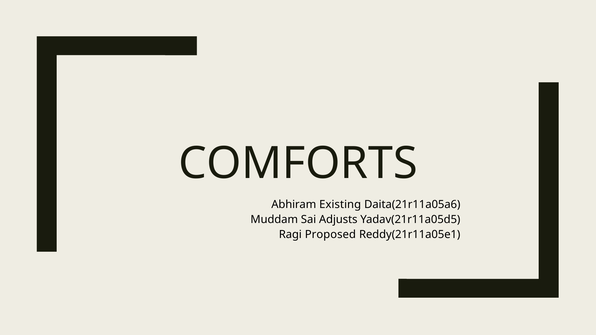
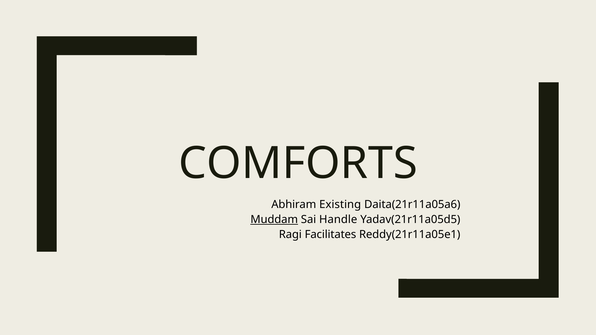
Muddam underline: none -> present (274, 220)
Adjusts: Adjusts -> Handle (338, 220)
Proposed: Proposed -> Facilitates (330, 235)
